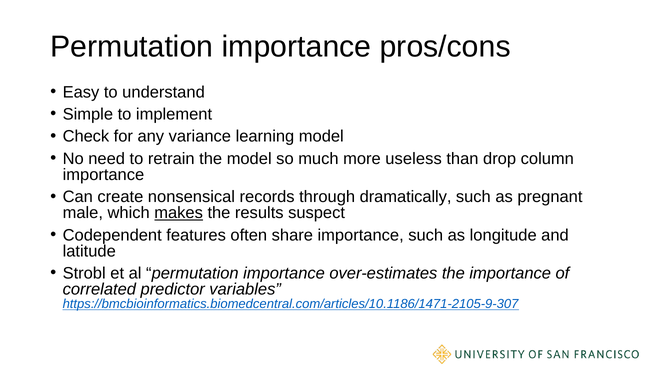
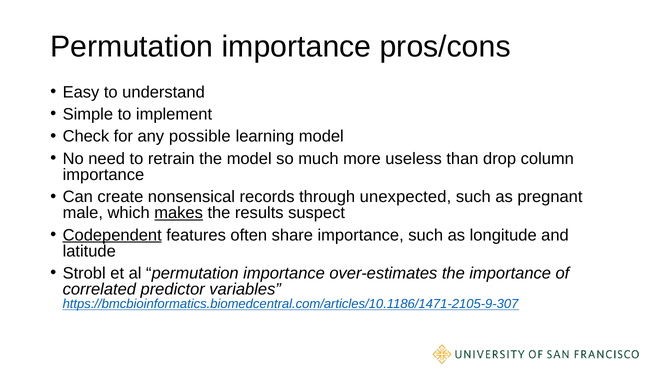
variance: variance -> possible (200, 137)
dramatically: dramatically -> unexpected (405, 197)
Codependent underline: none -> present (112, 235)
